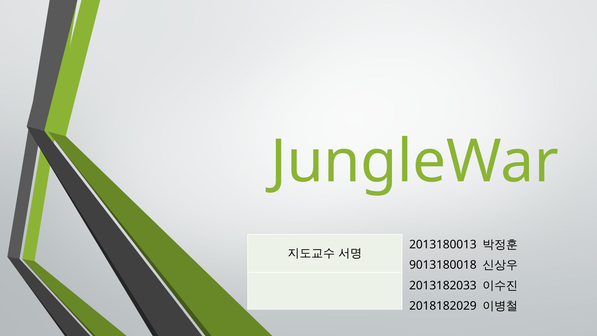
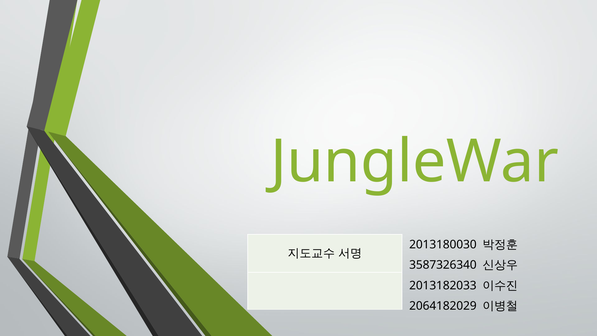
2013180013: 2013180013 -> 2013180030 (443, 244)
9013180018: 9013180018 -> 3587326340 (443, 265)
2018182029: 2018182029 -> 2064182029 (443, 306)
